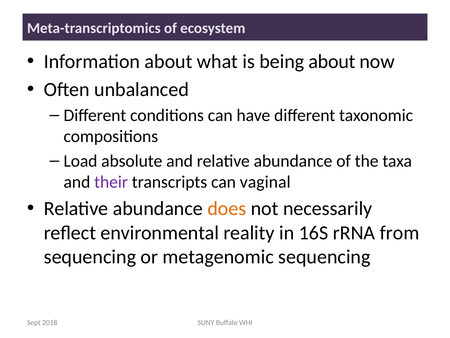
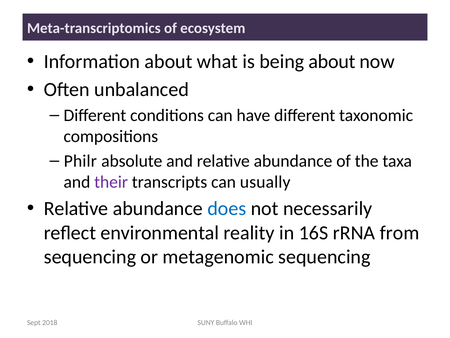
Load: Load -> Philr (80, 161)
vaginal: vaginal -> usually (265, 182)
does colour: orange -> blue (227, 208)
